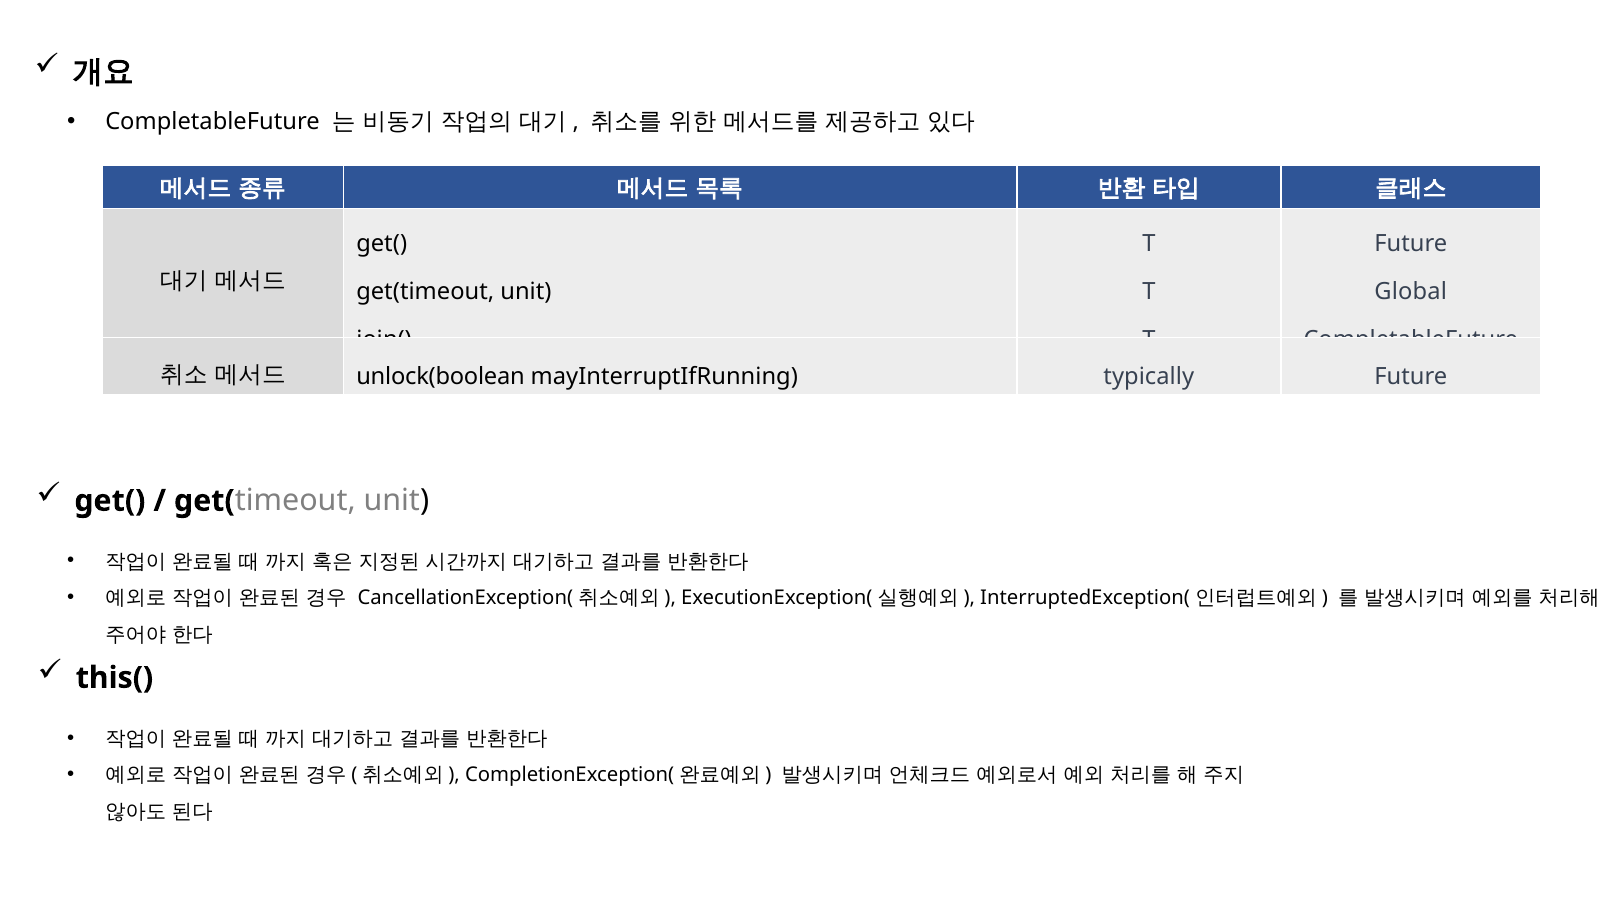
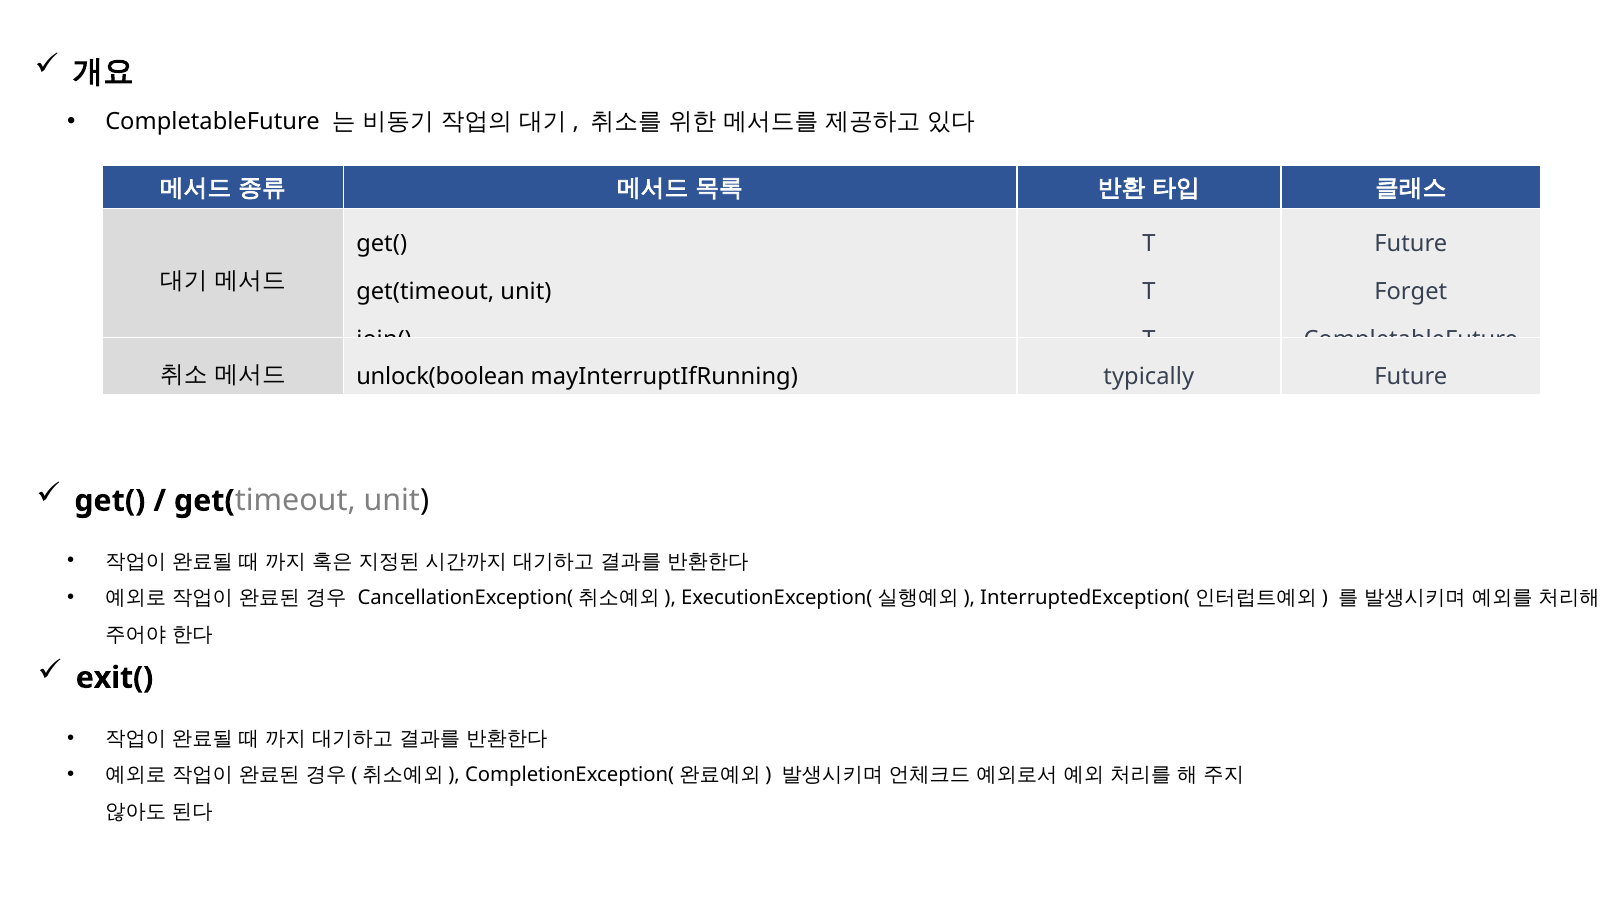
Global: Global -> Forget (1411, 291)
this(: this( -> exit( (115, 677)
